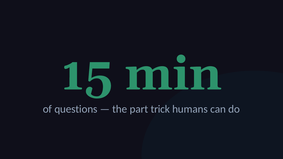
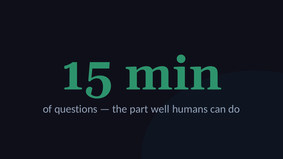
trick: trick -> well (160, 109)
